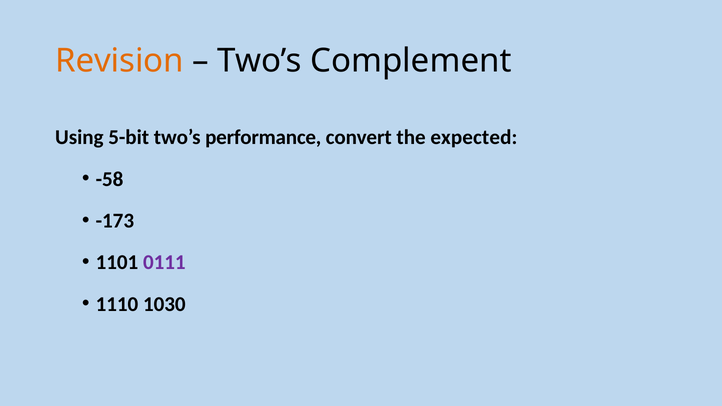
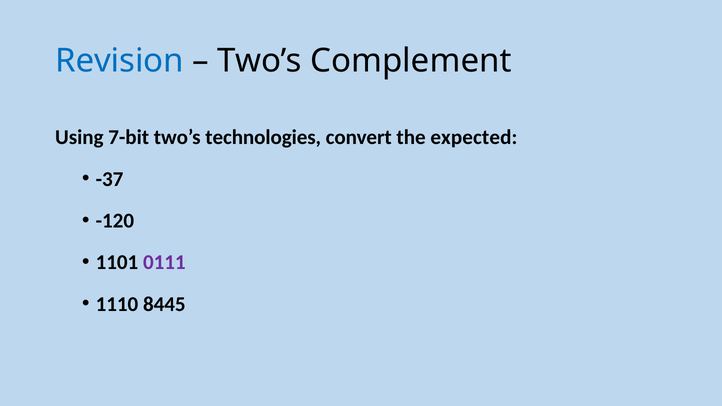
Revision colour: orange -> blue (119, 61)
5-bit: 5-bit -> 7-bit (129, 138)
performance: performance -> technologies (263, 138)
-58: -58 -> -37 (110, 179)
-173: -173 -> -120 (115, 221)
1030: 1030 -> 8445 (164, 304)
